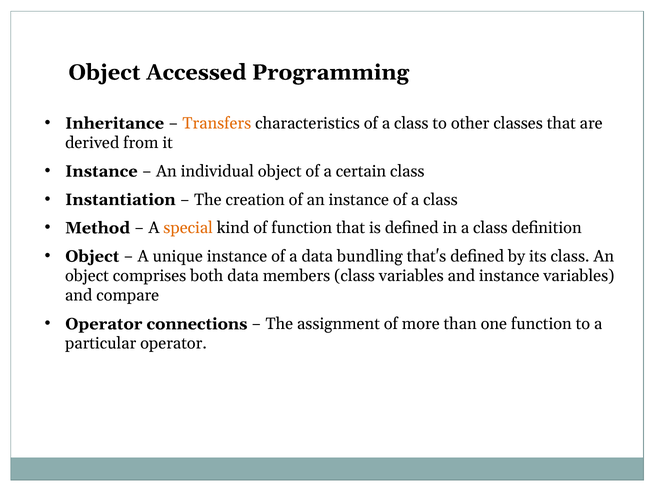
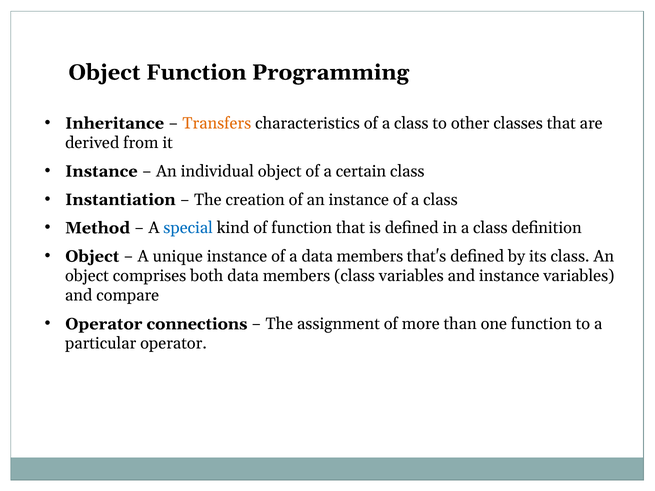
Object Accessed: Accessed -> Function (196, 72)
special colour: orange -> blue (188, 228)
a data bundling: bundling -> members (370, 256)
